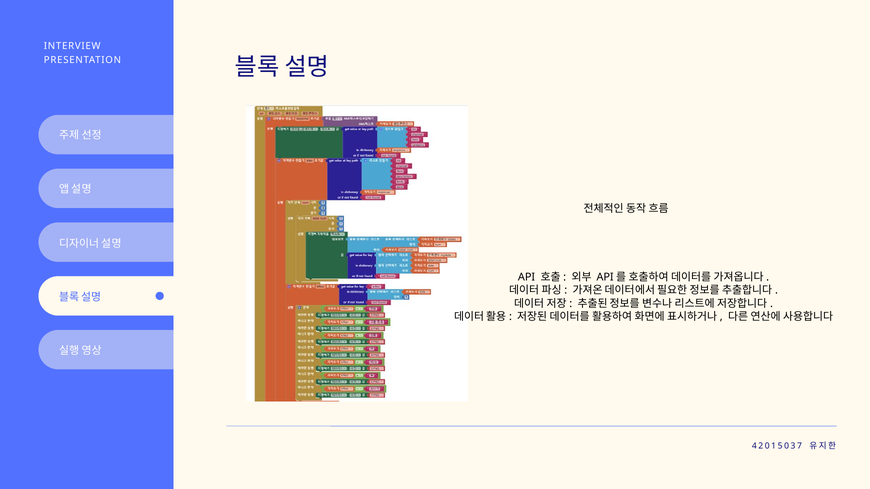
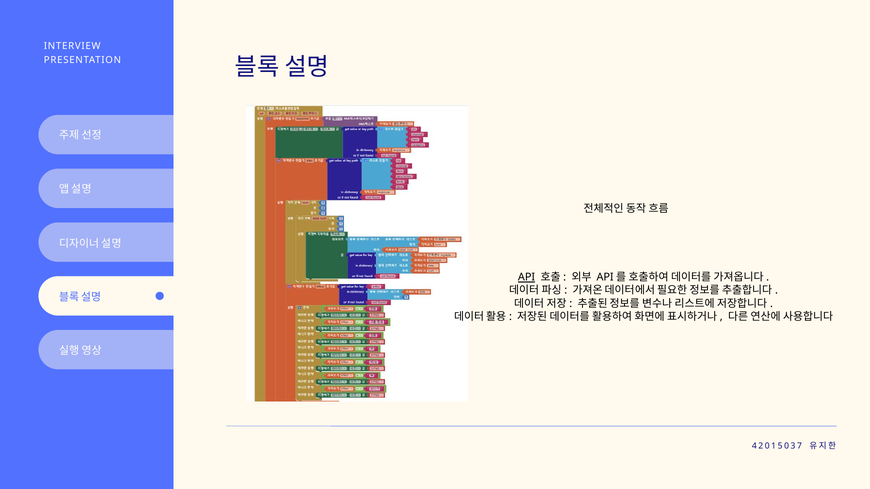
API underline: none -> present (527, 278)
